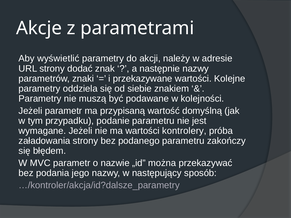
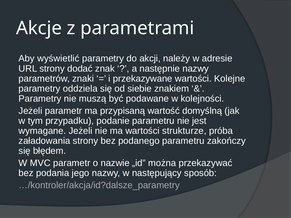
kontrolery: kontrolery -> strukturze (184, 131)
